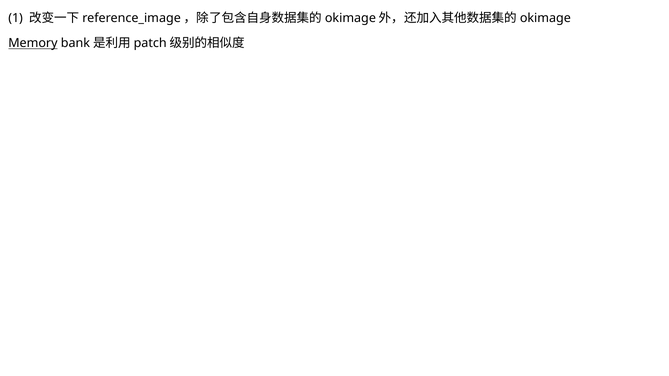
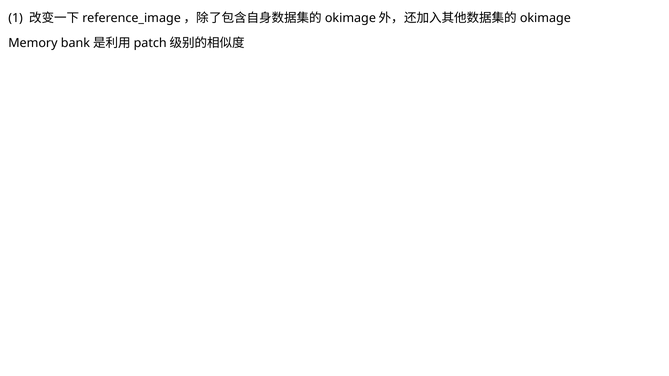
Memory underline: present -> none (33, 43)
